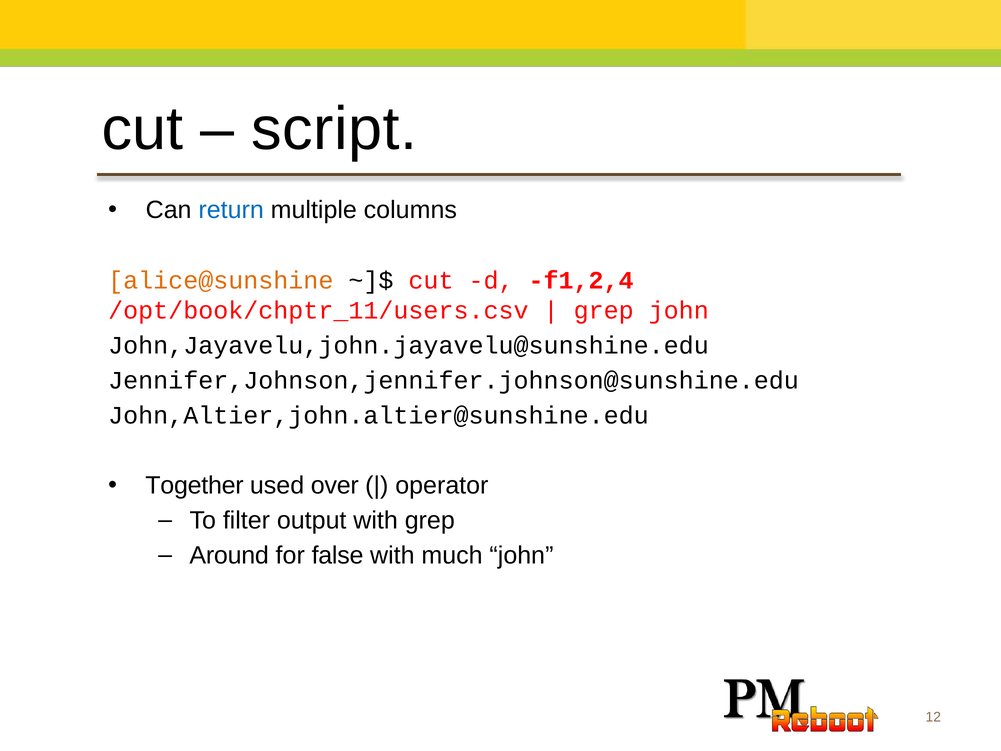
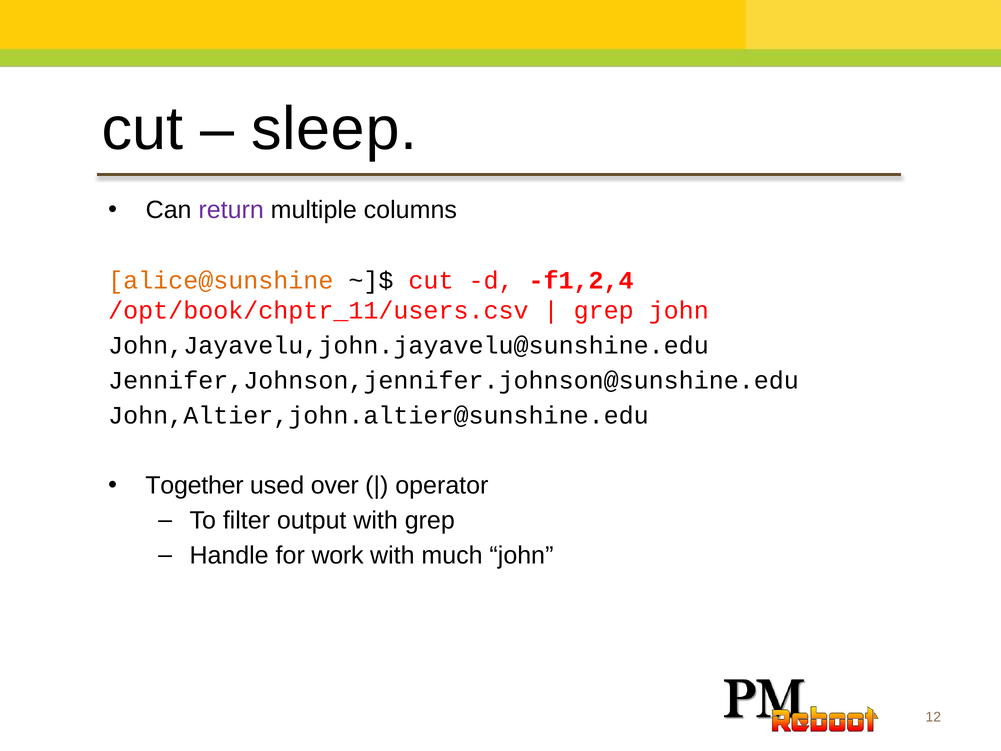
script: script -> sleep (334, 129)
return colour: blue -> purple (231, 210)
Around: Around -> Handle (229, 555)
false: false -> work (338, 555)
